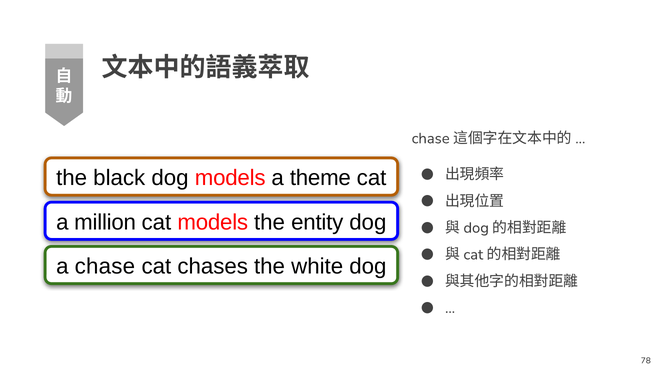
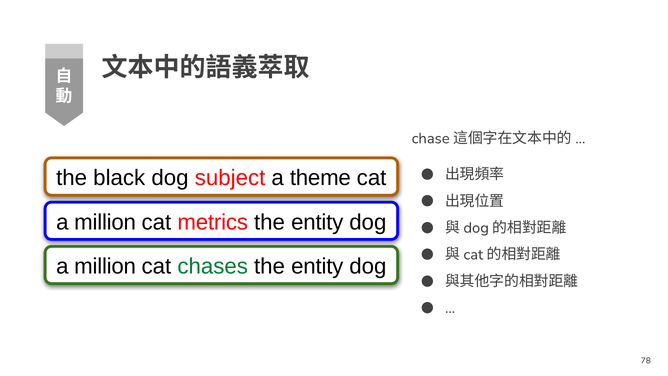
dog models: models -> subject (230, 178)
cat models: models -> metrics (213, 222)
chase: chase -> million (105, 266)
chases colour: black -> green (213, 266)
white: white -> entity (317, 266)
